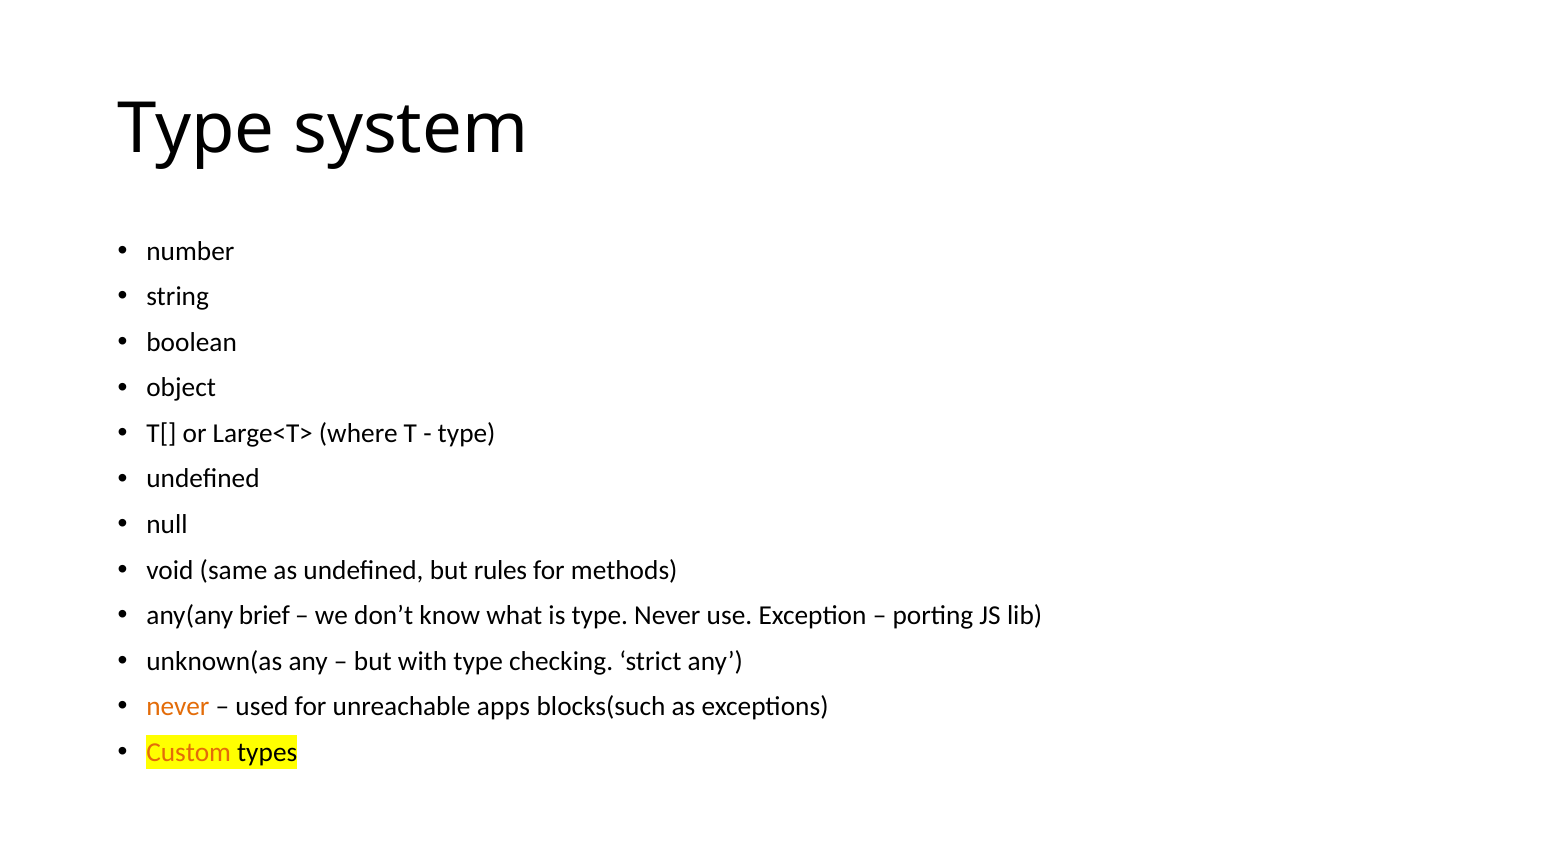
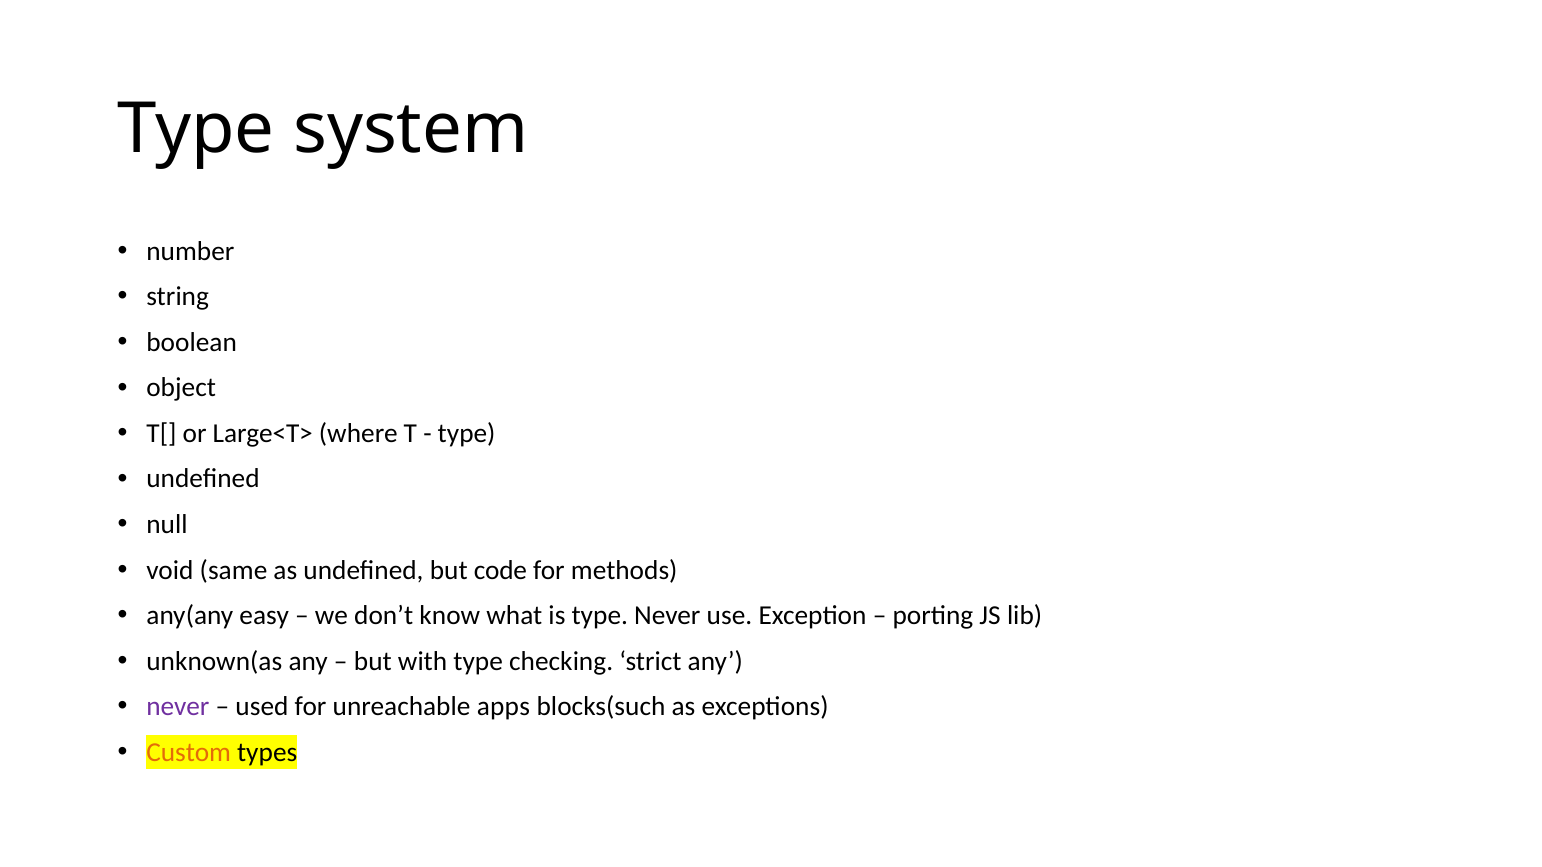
rules: rules -> code (500, 570)
brief: brief -> easy (264, 616)
never colour: orange -> purple (178, 707)
